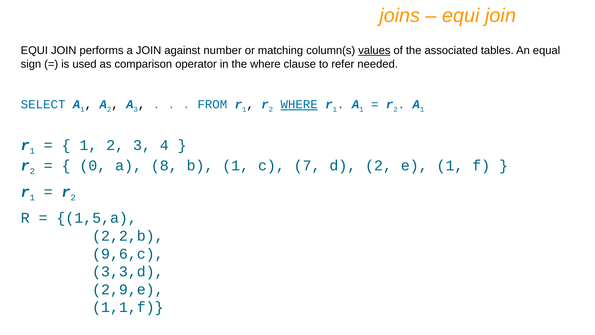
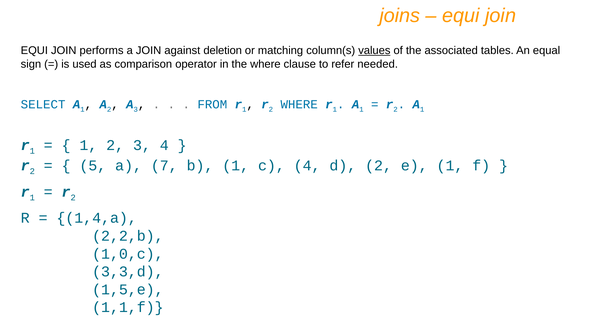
number: number -> deletion (223, 51)
WHERE underline: present -> none (299, 104)
0: 0 -> 5 (93, 165)
8: 8 -> 7 (164, 165)
c 7: 7 -> 4 (307, 165)
1,5,a: 1,5,a -> 1,4,a (97, 218)
9,6,c: 9,6,c -> 1,0,c (128, 254)
2,9,e: 2,9,e -> 1,5,e (128, 289)
